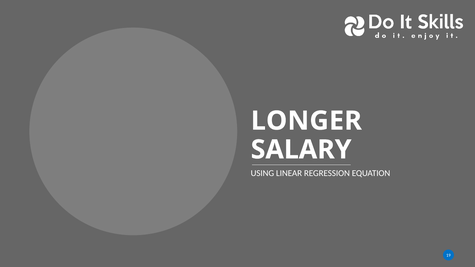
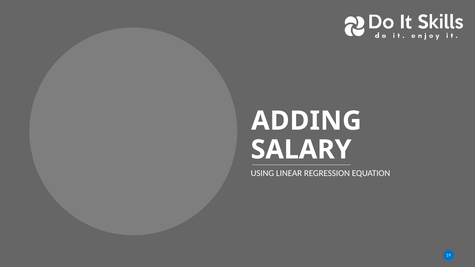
LONGER: LONGER -> ADDING (306, 121)
